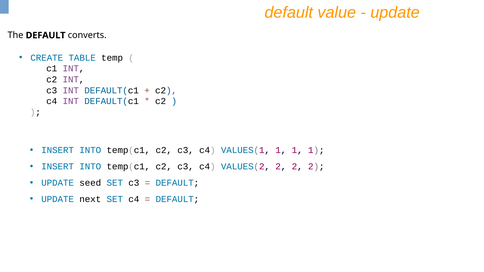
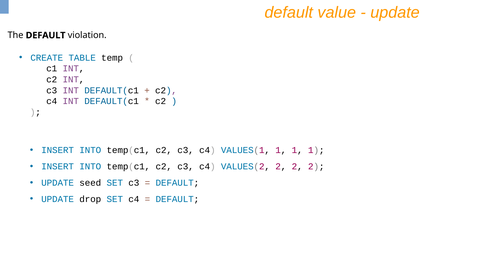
converts: converts -> violation (87, 35)
next: next -> drop (90, 199)
